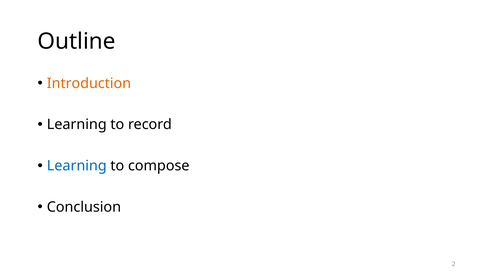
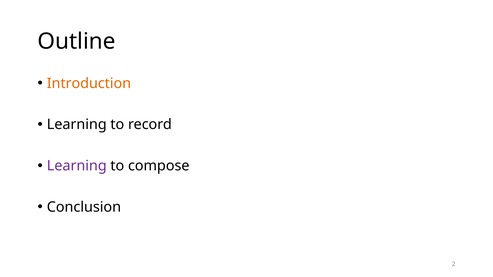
Learning colour: blue -> purple (77, 166)
